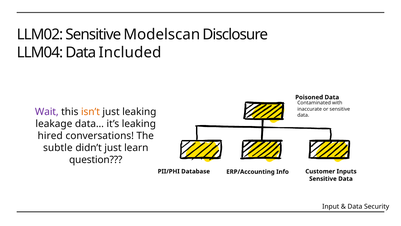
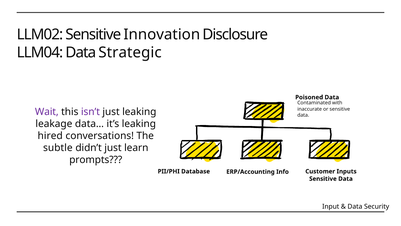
Modelscan: Modelscan -> Innovation (162, 35)
Included: Included -> Strategic (130, 53)
isn’t colour: orange -> purple (90, 112)
question: question -> prompts (96, 160)
